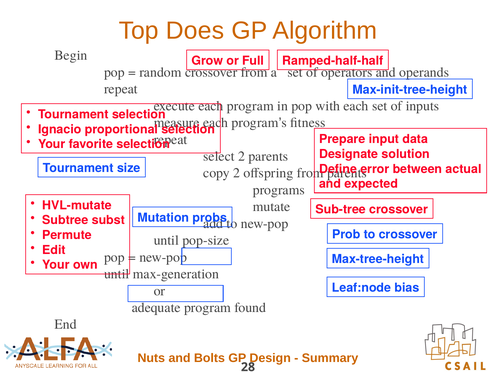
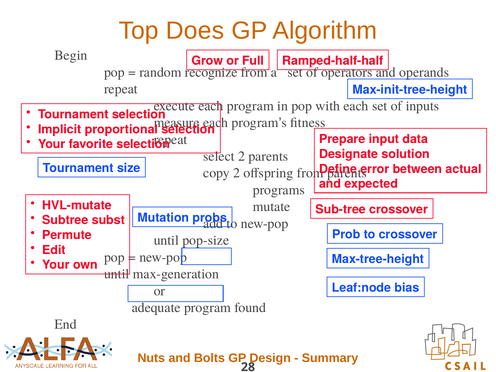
random crossover: crossover -> recognize (211, 72)
Ignacio: Ignacio -> Implicit (60, 129)
